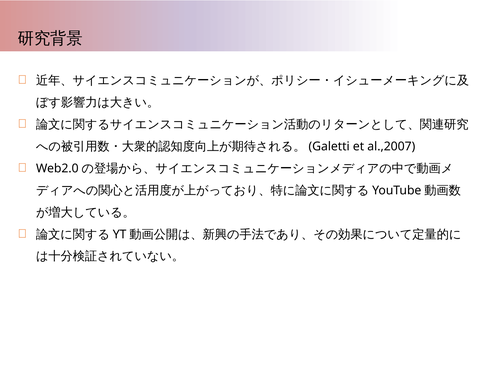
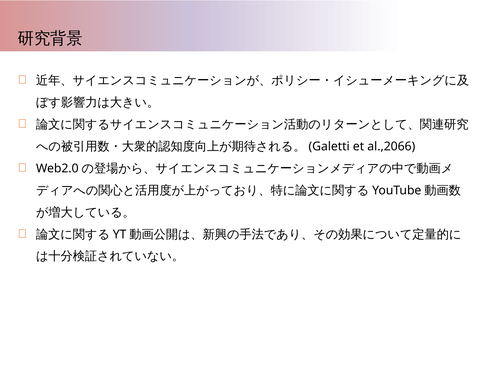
al.,2007: al.,2007 -> al.,2066 (391, 146)
